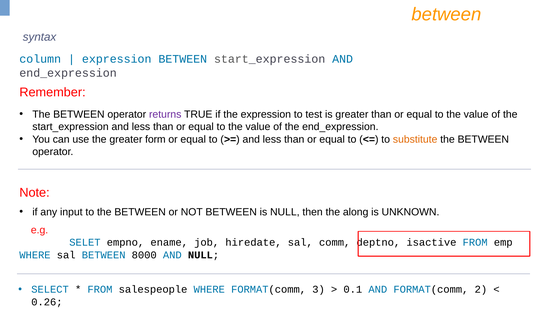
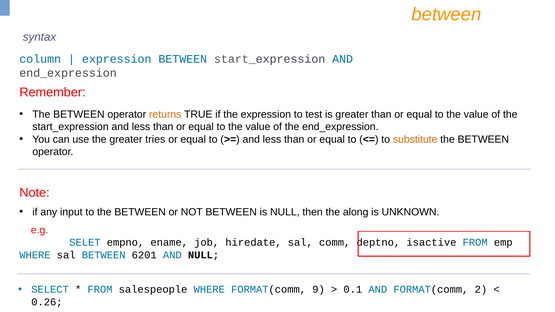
returns colour: purple -> orange (165, 114)
form: form -> tries (155, 139)
8000: 8000 -> 6201 (144, 255)
3: 3 -> 9 (319, 290)
